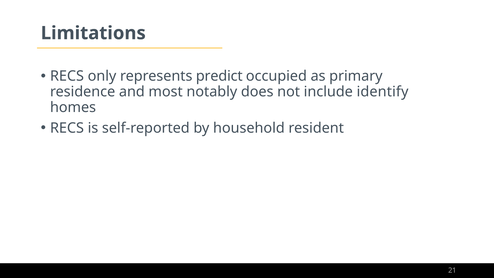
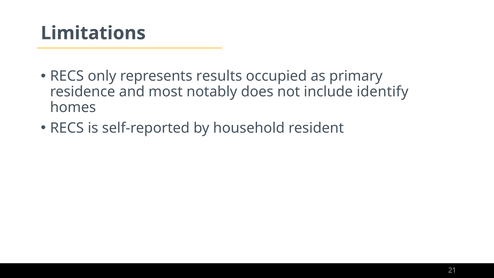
predict: predict -> results (219, 76)
